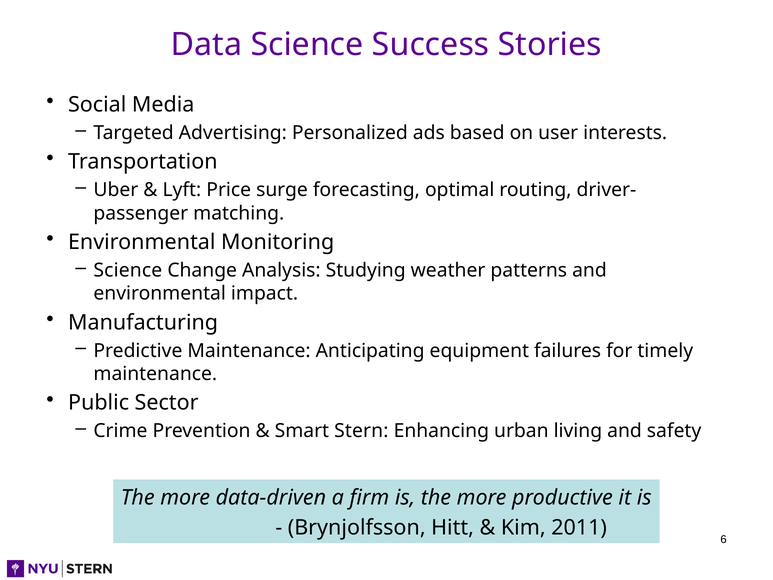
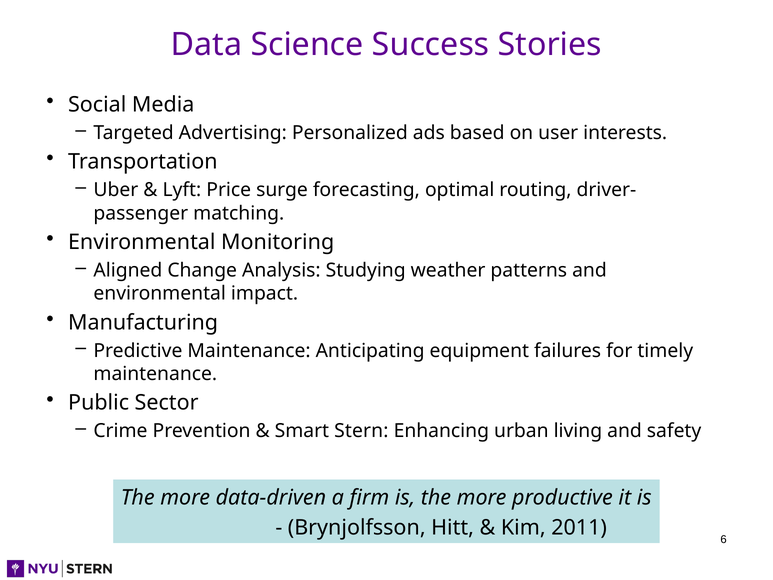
Science: Science -> Aligned (128, 270)
